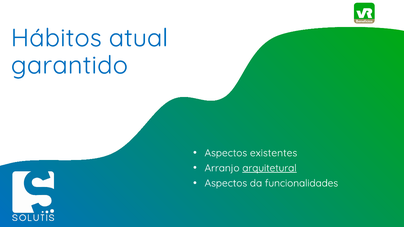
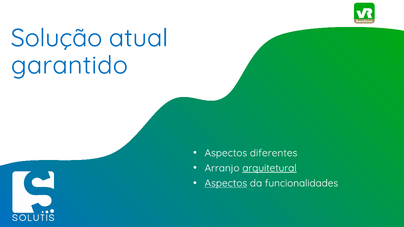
Hábitos: Hábitos -> Solução (56, 38)
existentes: existentes -> diferentes (274, 153)
Aspectos underline: none -> present (226, 183)
